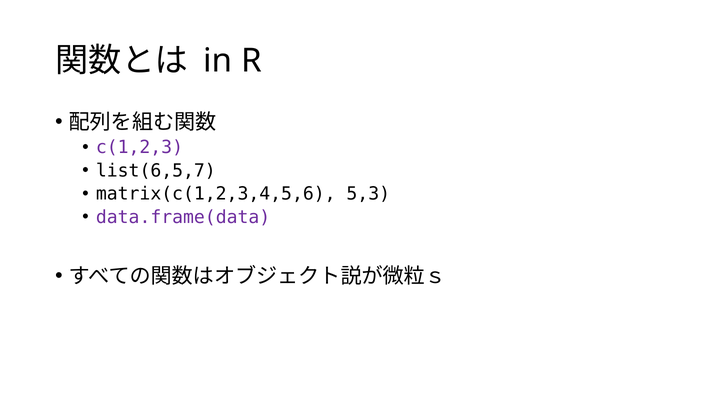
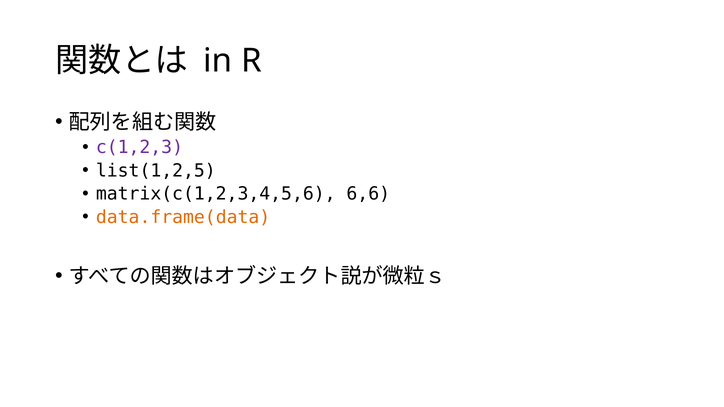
list(6,5,7: list(6,5,7 -> list(1,2,5 (156, 171)
5,3: 5,3 -> 6,6 (368, 194)
data.frame(data colour: purple -> orange (183, 217)
